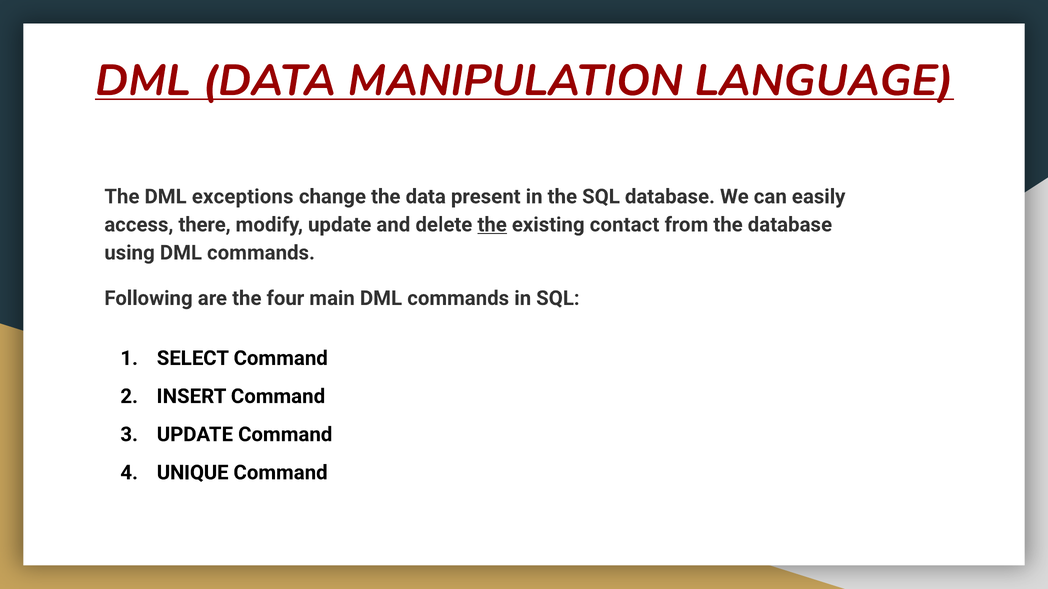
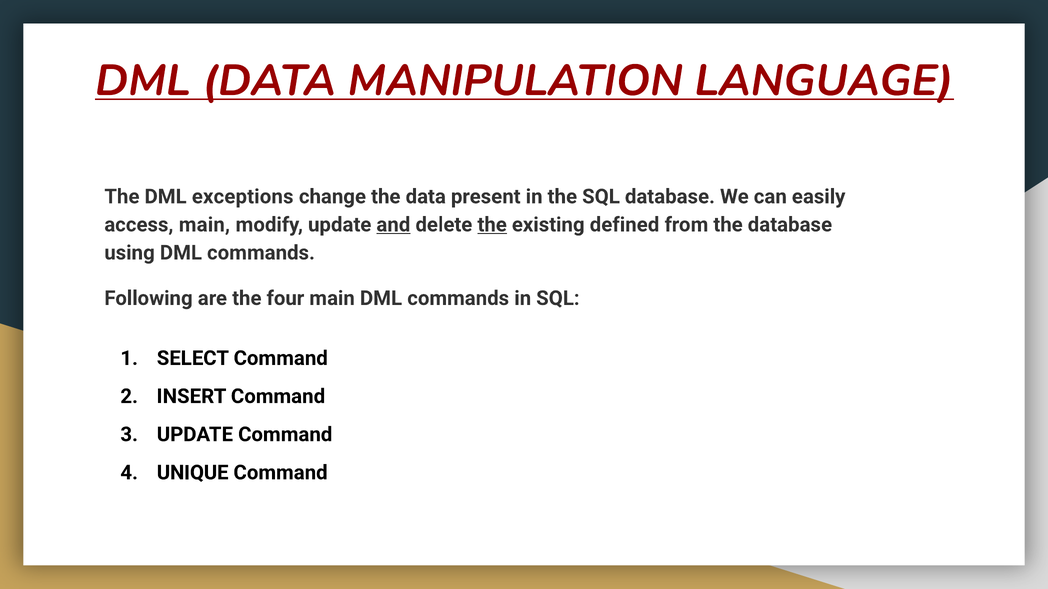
access there: there -> main (204, 225)
and underline: none -> present (393, 225)
contact: contact -> defined (625, 225)
